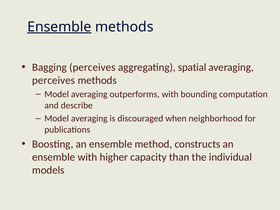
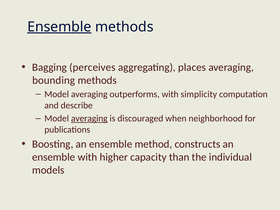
spatial: spatial -> places (192, 67)
perceives: perceives -> bounding (54, 80)
bounding: bounding -> simplicity (199, 94)
averaging underline: none -> present (89, 118)
